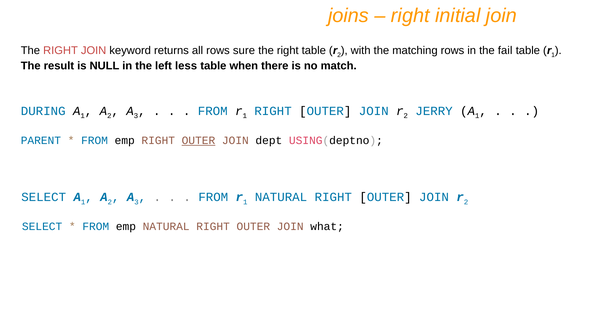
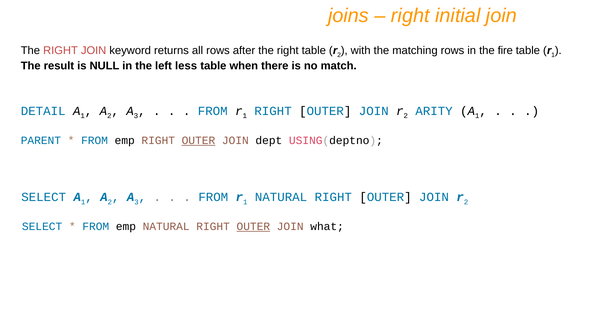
sure: sure -> after (244, 51)
fail: fail -> fire (505, 51)
DURING: DURING -> DETAIL (43, 111)
JERRY: JERRY -> ARITY (434, 111)
OUTER underline: none -> present (253, 227)
